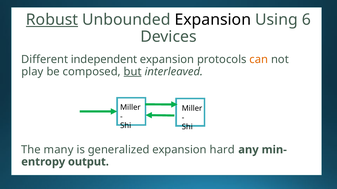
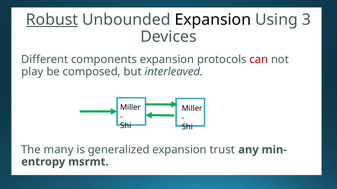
6: 6 -> 3 (306, 20)
independent: independent -> components (104, 60)
can colour: orange -> red (259, 60)
but underline: present -> none (133, 72)
hard: hard -> trust (222, 150)
output: output -> msrmt (88, 162)
